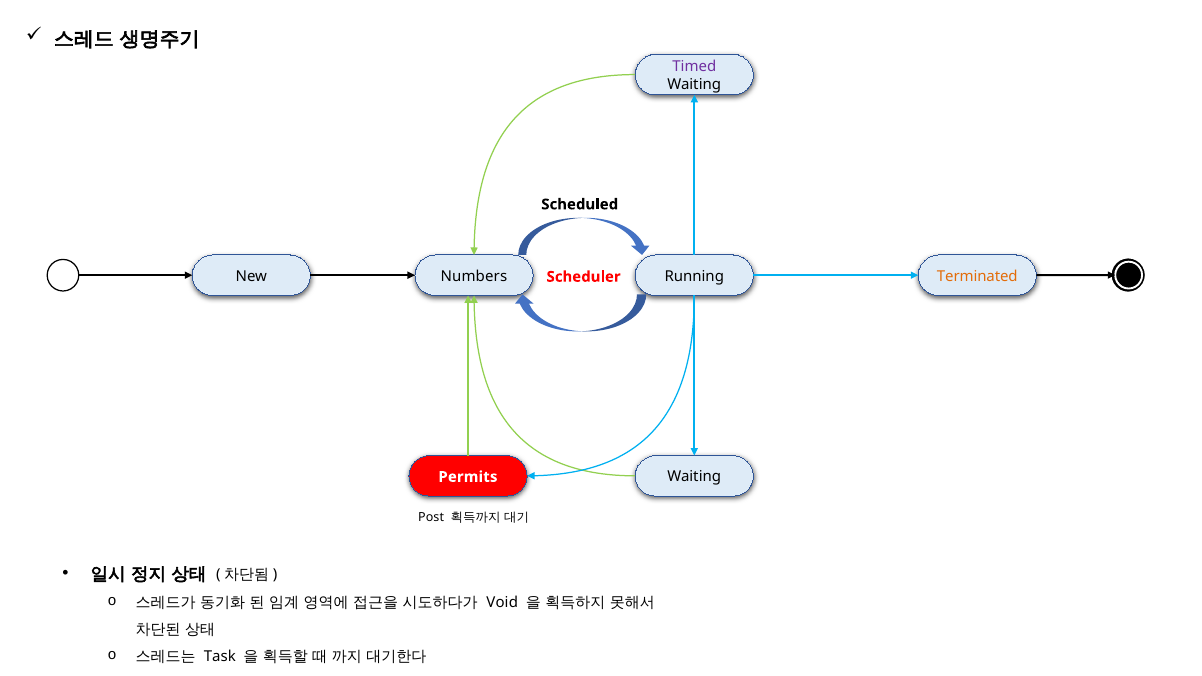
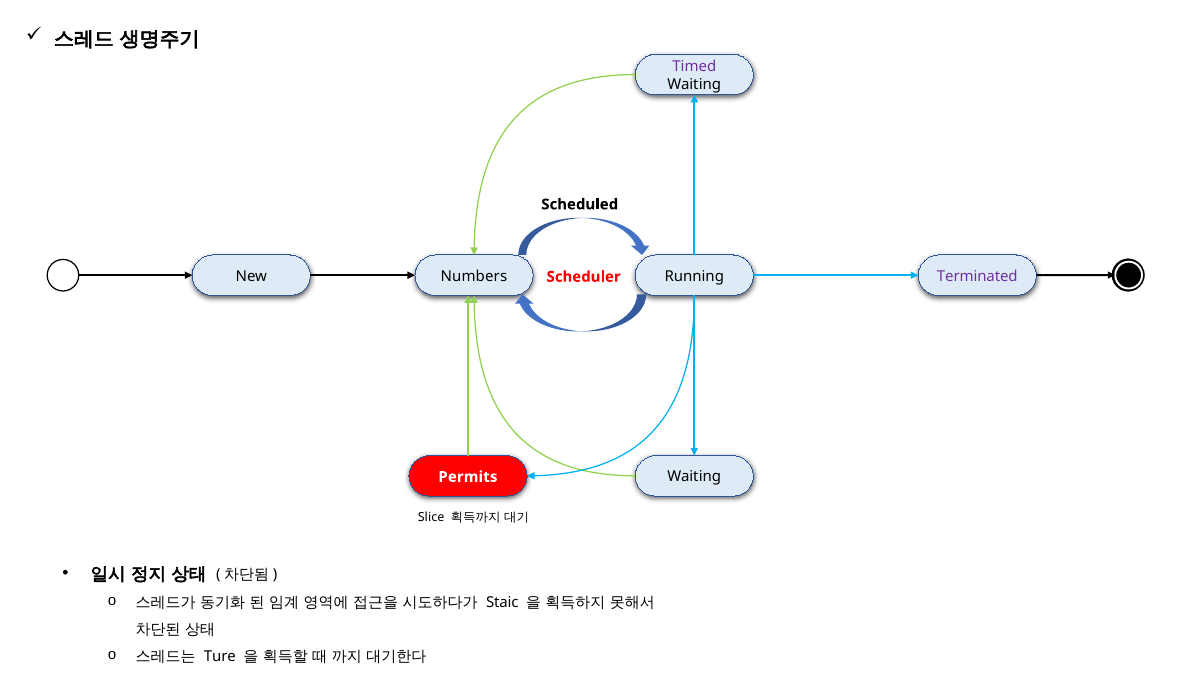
Terminated colour: orange -> purple (977, 276)
Post: Post -> Slice (431, 517)
Void: Void -> Staic (502, 602)
Task: Task -> Ture (220, 656)
